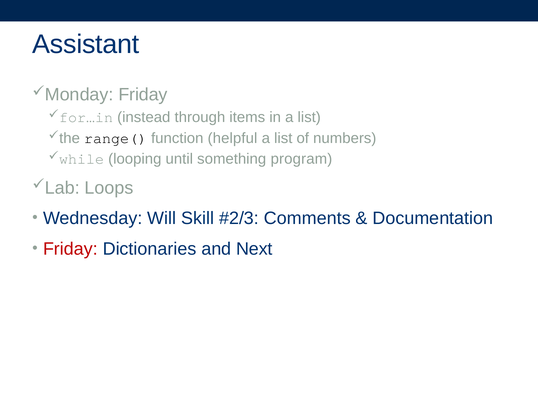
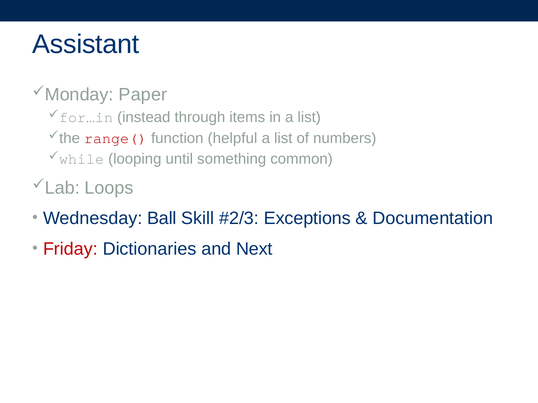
Friday: Friday -> Paper (143, 95)
range( colour: black -> red (116, 138)
program: program -> common (302, 159)
Will: Will -> Ball (162, 219)
Comments: Comments -> Exceptions (307, 219)
